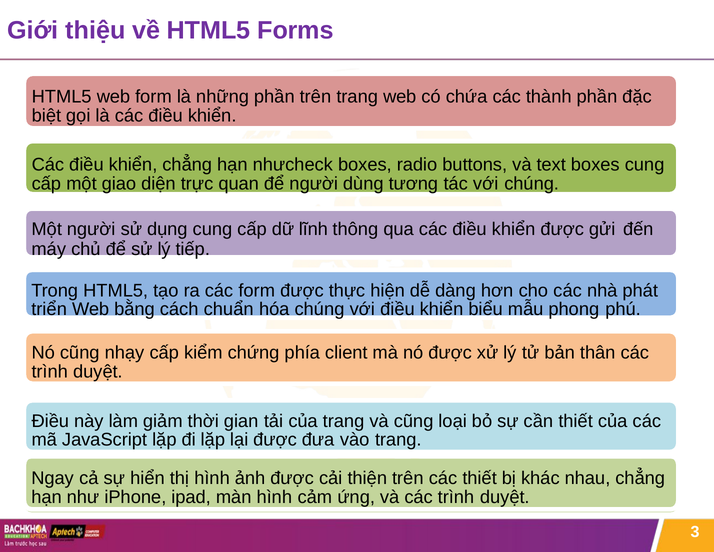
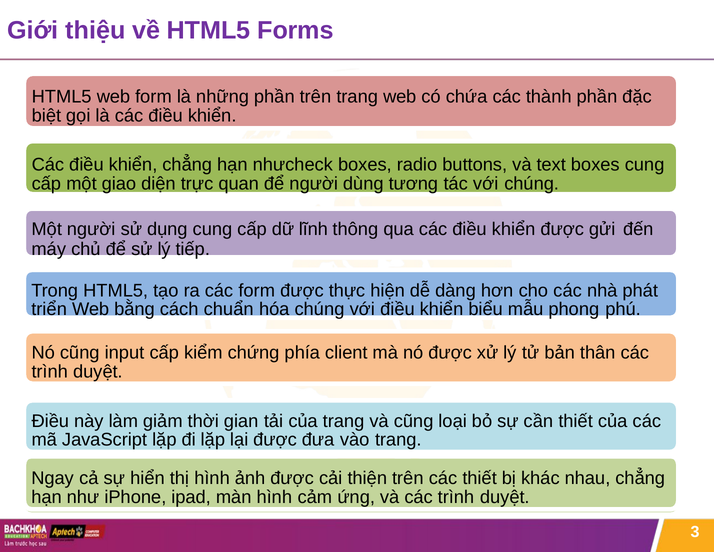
nhạy: nhạy -> input (124, 353)
